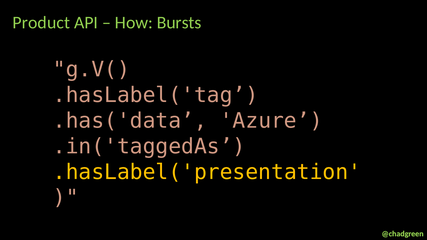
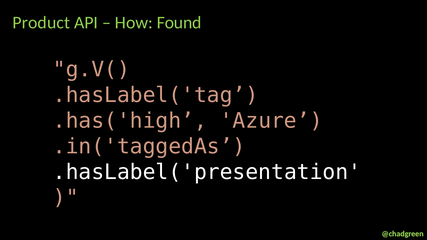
Bursts: Bursts -> Found (179, 23)
.has('data: .has('data -> .has('high (130, 121)
.hasLabel('presentation colour: yellow -> white (207, 172)
